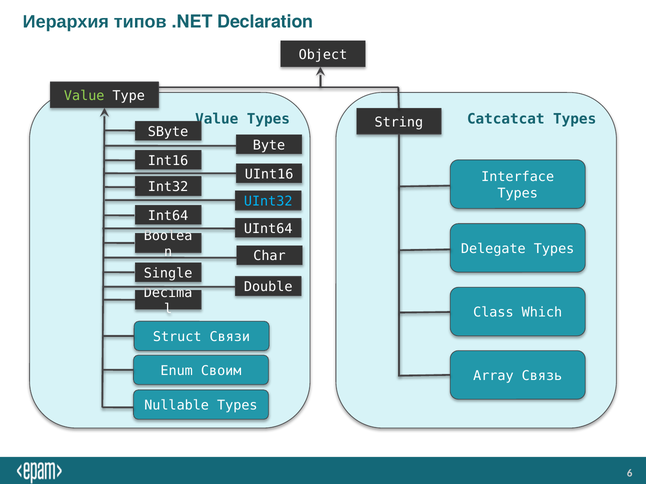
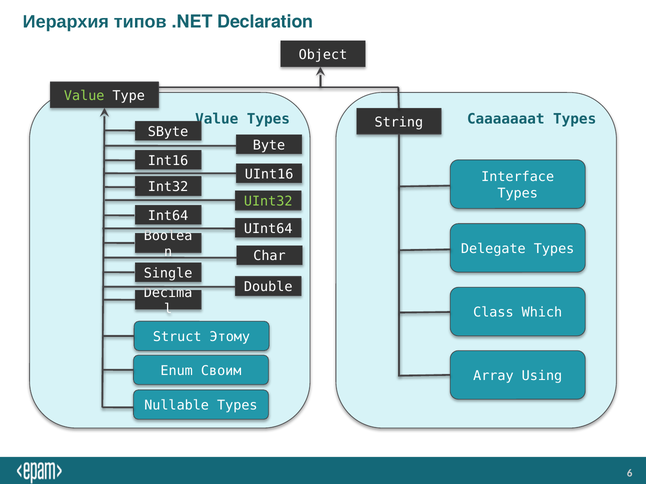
Catcatcat: Catcatcat -> Caaaaaaat (506, 119)
UInt32 colour: light blue -> light green (268, 202)
Связи: Связи -> Этому (230, 337)
Связь: Связь -> Using (542, 376)
